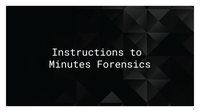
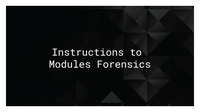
Minutes: Minutes -> Modules (70, 65)
